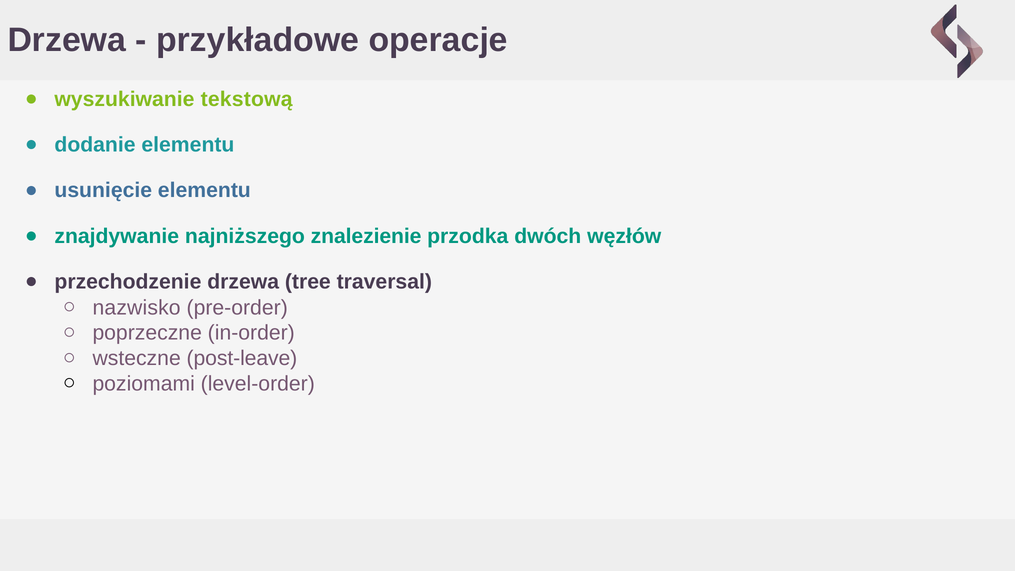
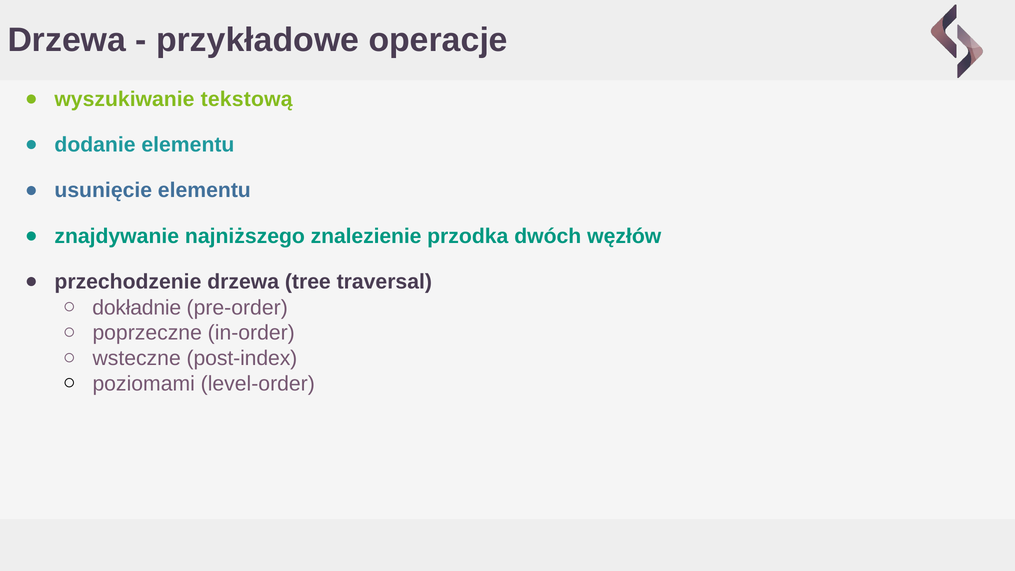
nazwisko: nazwisko -> dokładnie (137, 307)
post-leave: post-leave -> post-index (242, 358)
